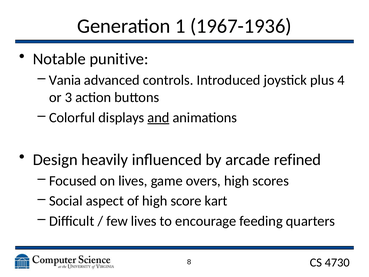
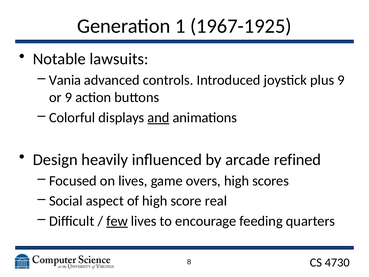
1967-1936: 1967-1936 -> 1967-1925 (241, 26)
punitive: punitive -> lawsuits (119, 59)
plus 4: 4 -> 9 (341, 80)
or 3: 3 -> 9 (68, 97)
kart: kart -> real (216, 201)
few underline: none -> present (117, 221)
